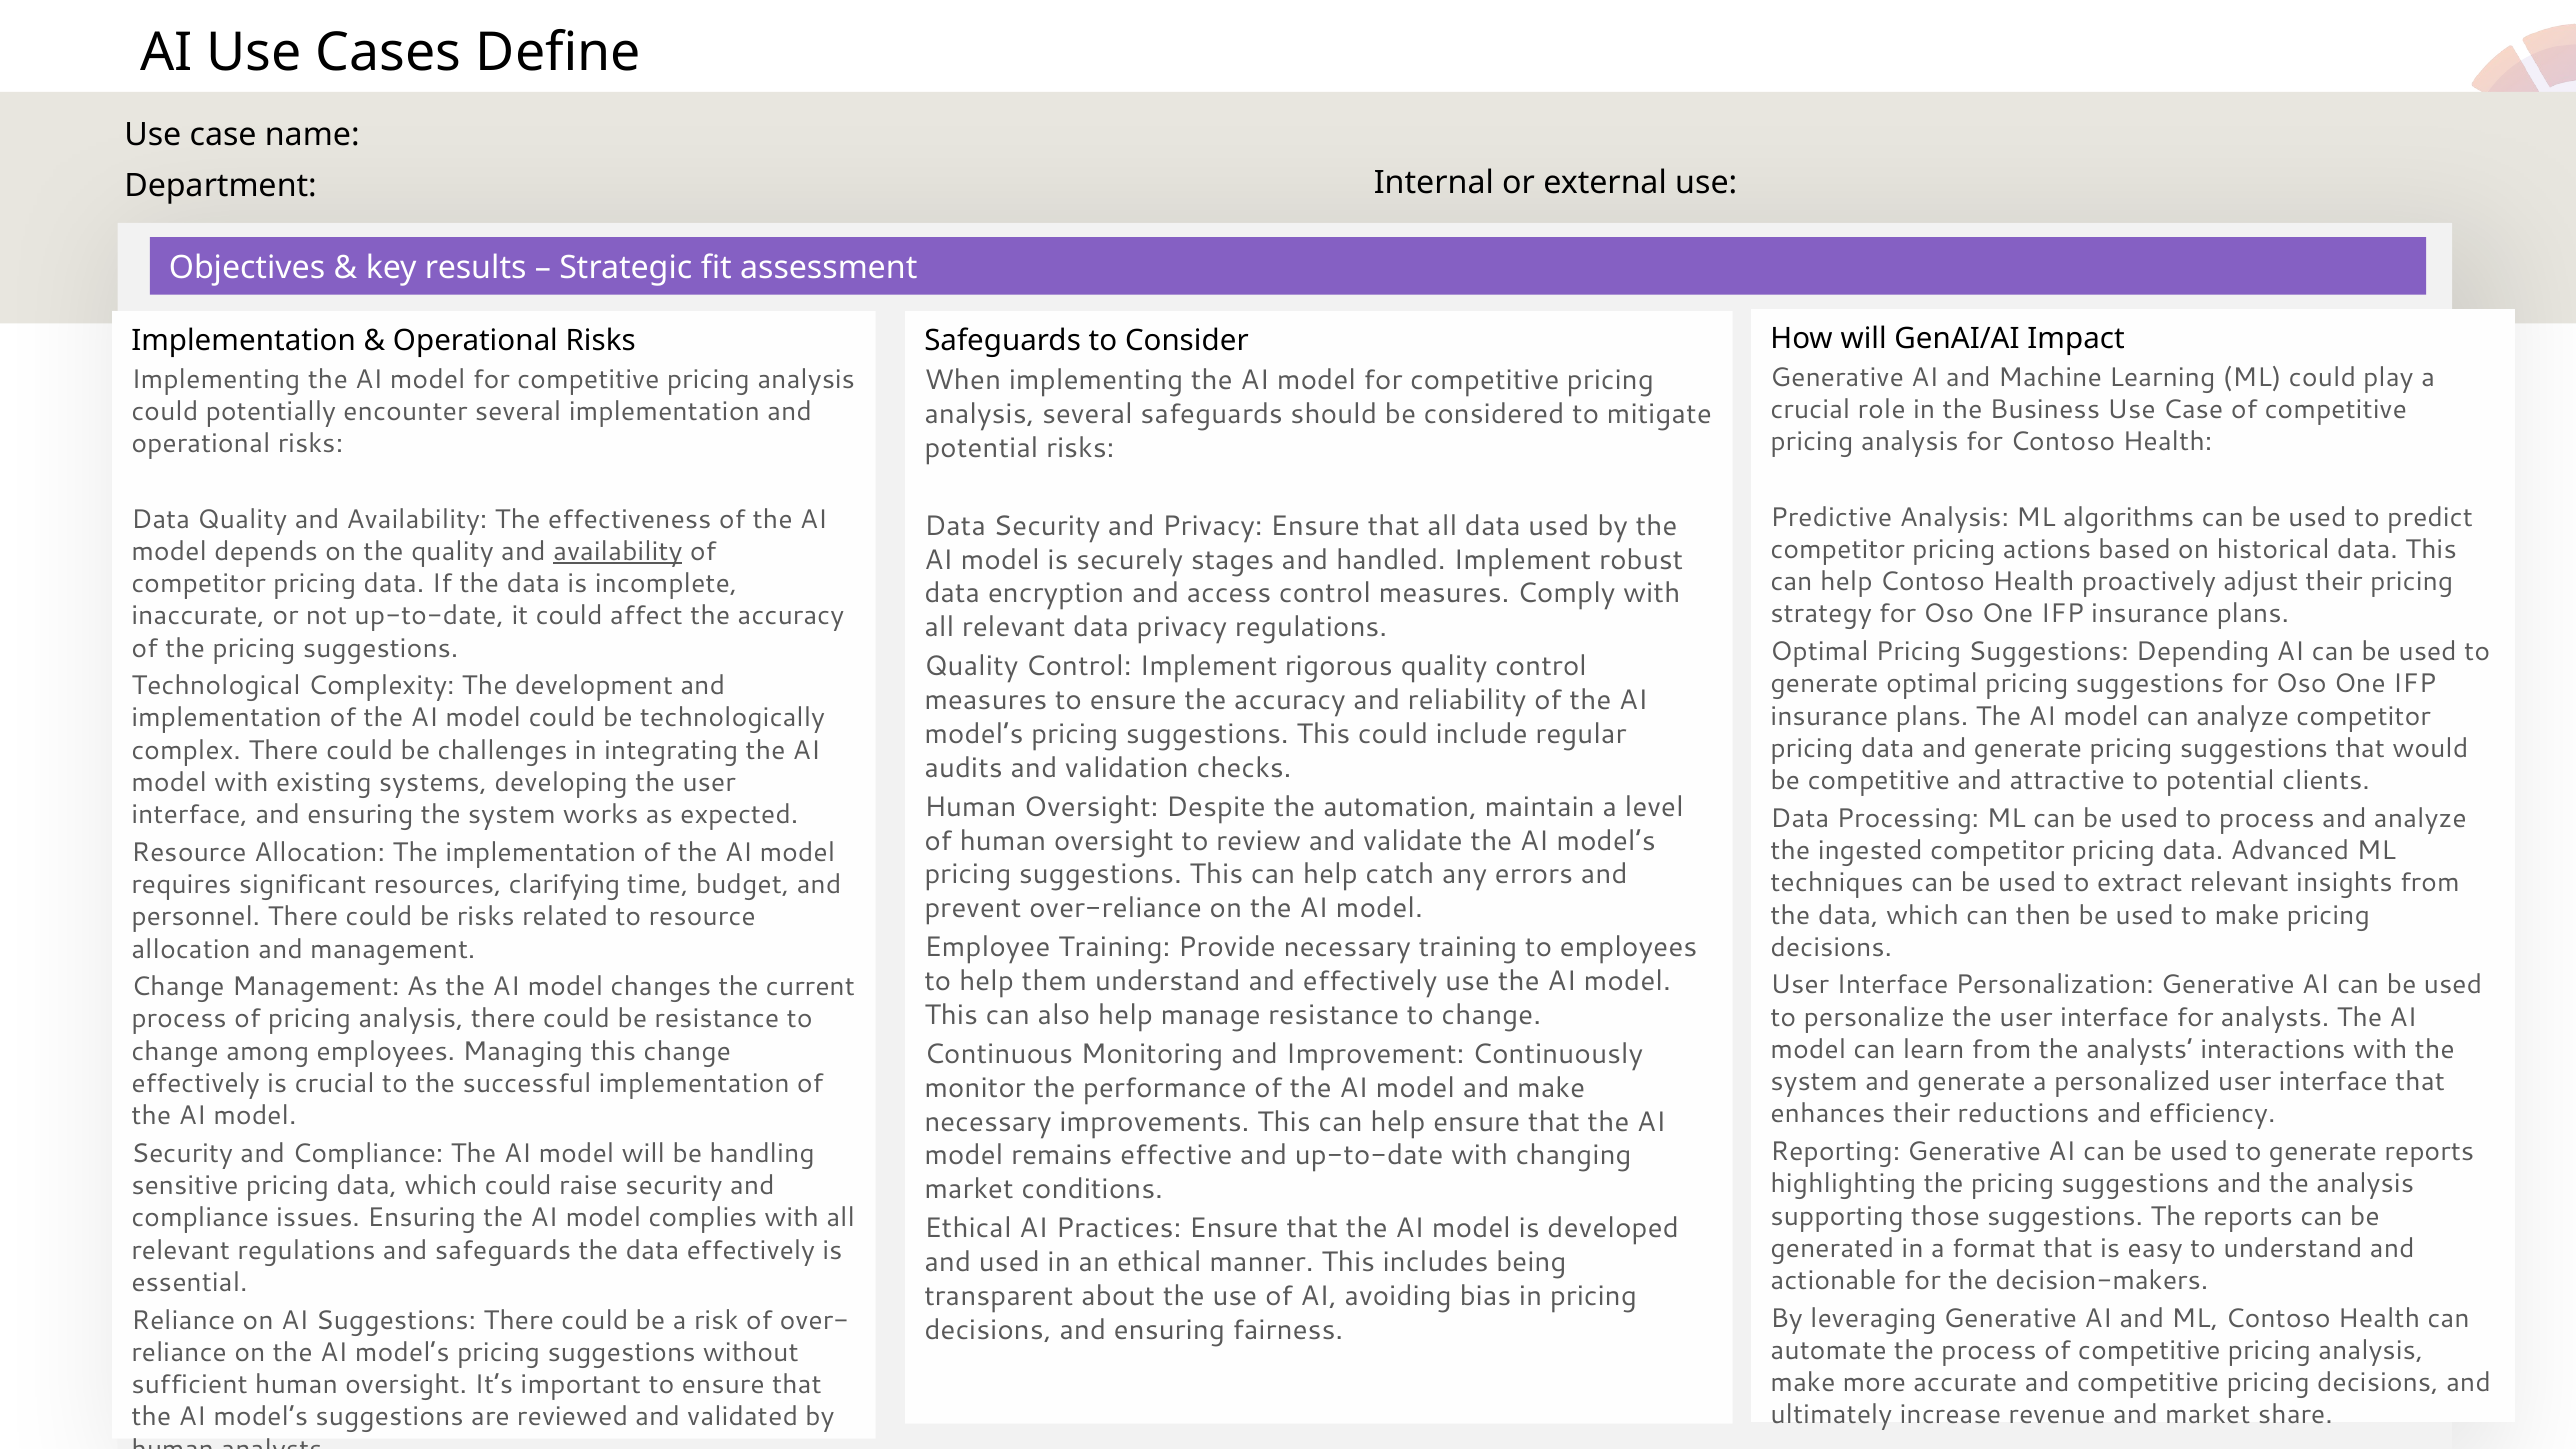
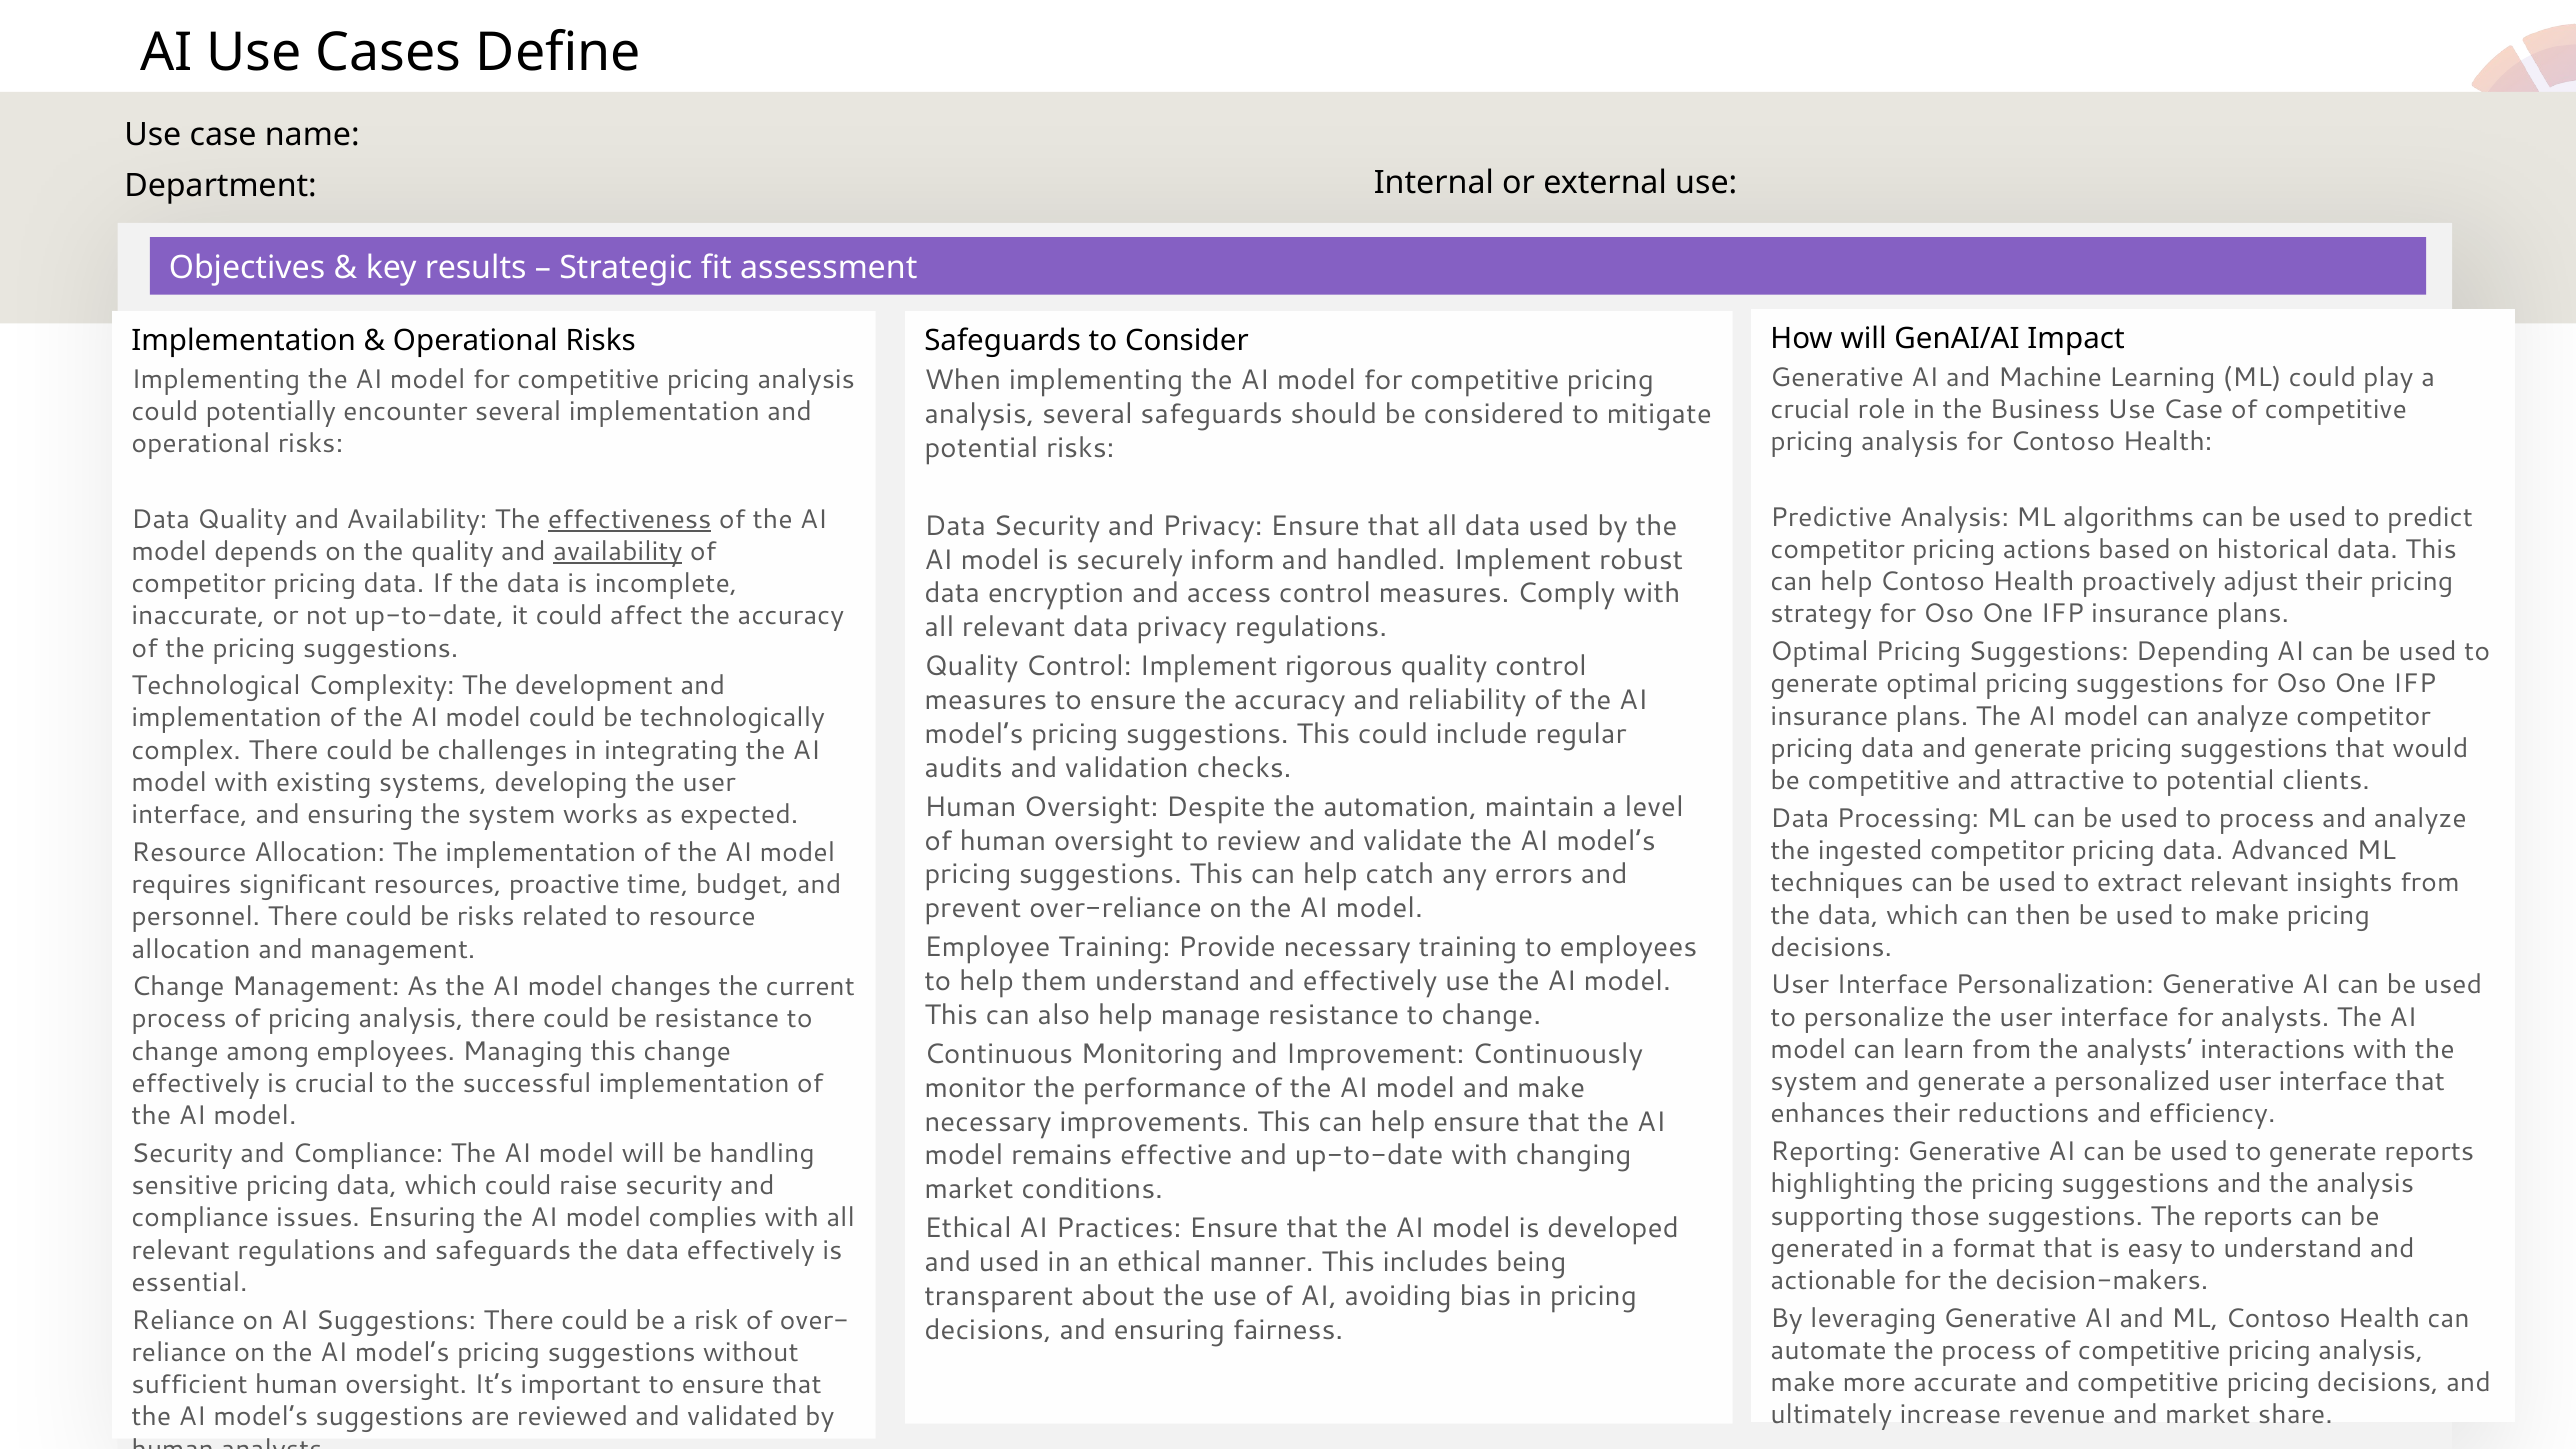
effectiveness underline: none -> present (630, 519)
stages: stages -> inform (1233, 560)
clarifying: clarifying -> proactive (565, 885)
